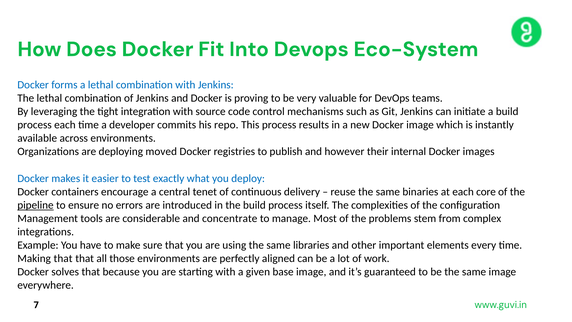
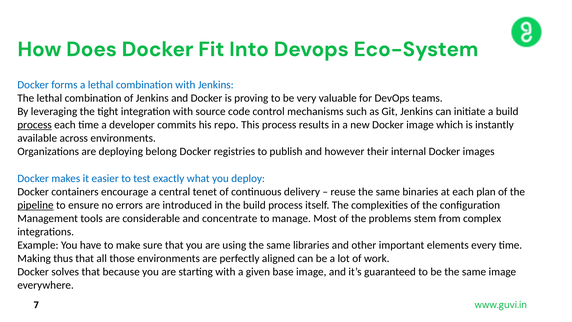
process underline: none -> present (35, 125)
moved: moved -> belong (161, 152)
core: core -> plan (486, 192)
Making that: that -> thus (63, 258)
